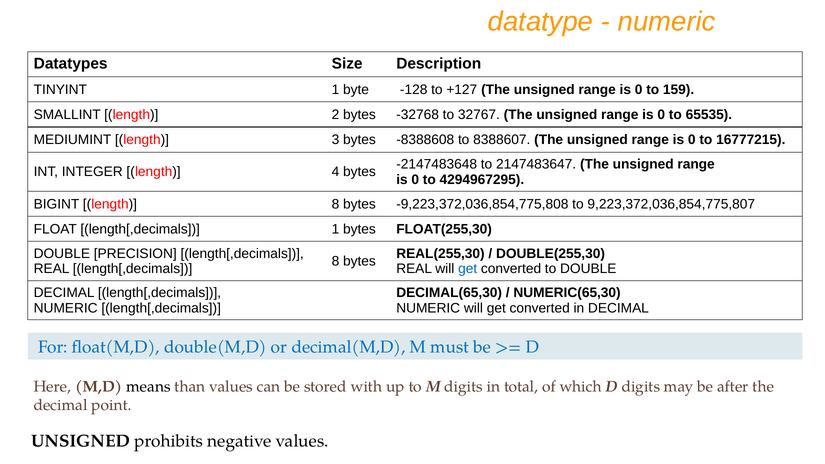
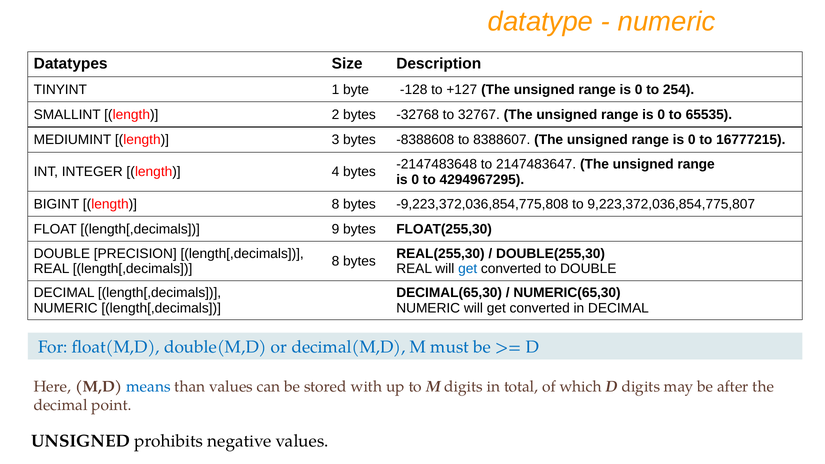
159: 159 -> 254 (679, 90)
length[,decimals 1: 1 -> 9 (336, 229)
means colour: black -> blue (148, 387)
